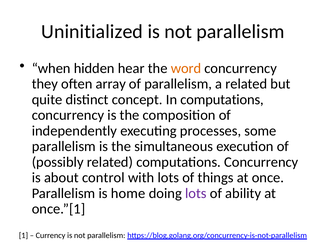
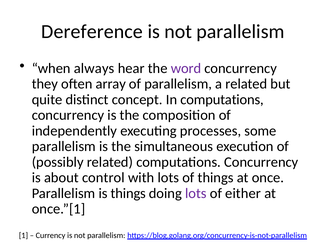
Uninitialized: Uninitialized -> Dereference (92, 32)
hidden: hidden -> always (94, 68)
word colour: orange -> purple (186, 68)
is home: home -> things (128, 194)
ability: ability -> either (243, 194)
